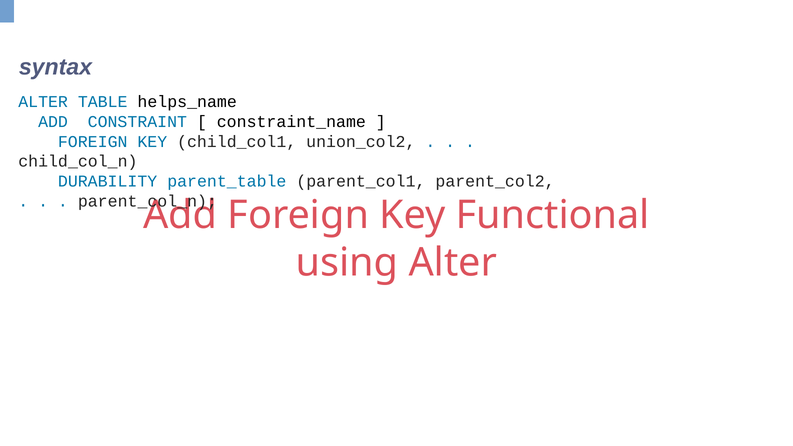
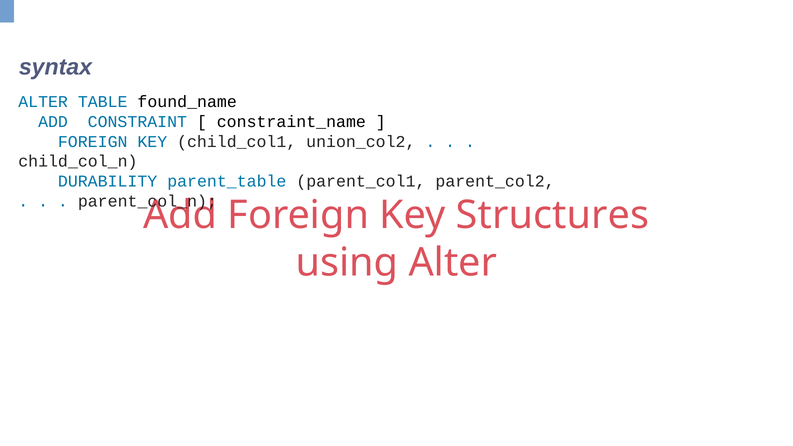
helps_name: helps_name -> found_name (187, 102)
Functional: Functional -> Structures (553, 215)
